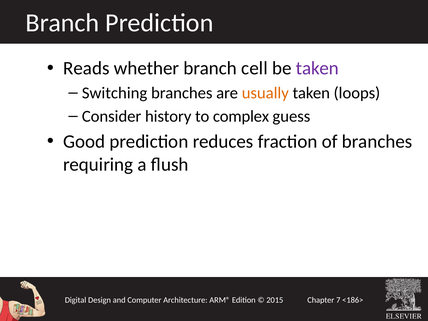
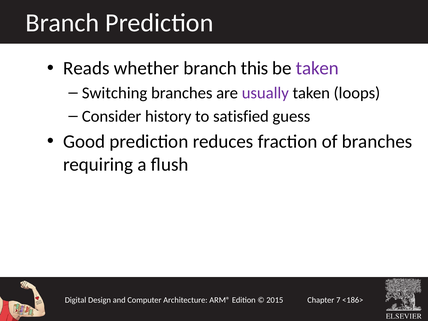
cell: cell -> this (255, 68)
usually colour: orange -> purple (265, 93)
complex: complex -> satisfied (241, 116)
